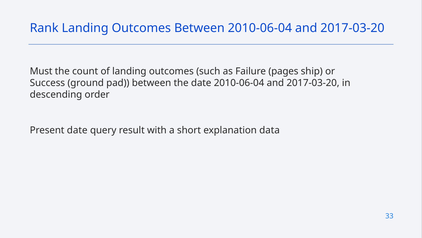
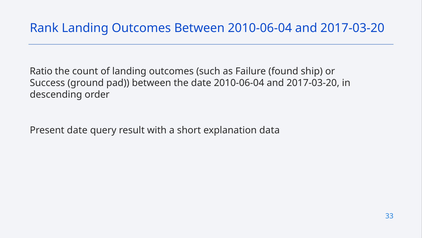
Must: Must -> Ratio (41, 71)
pages: pages -> found (283, 71)
